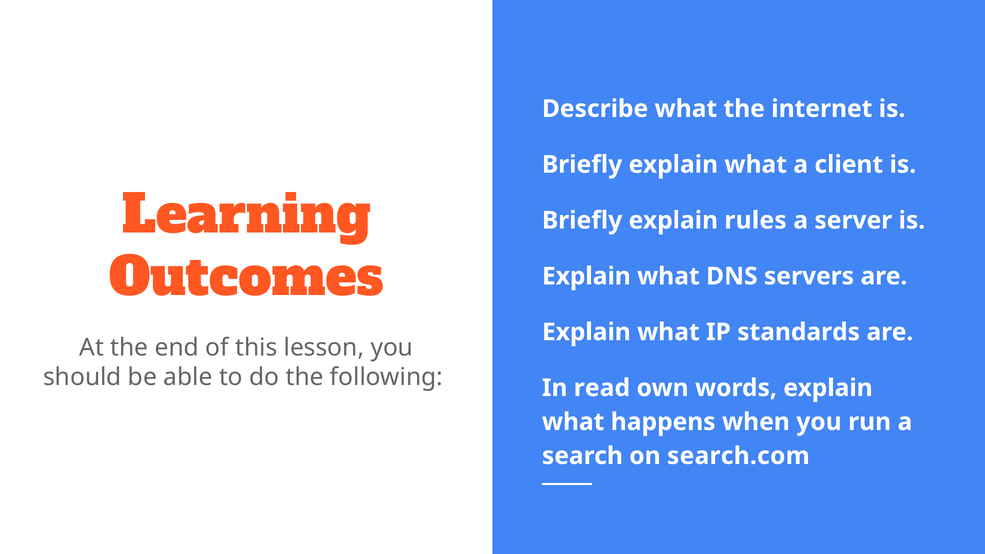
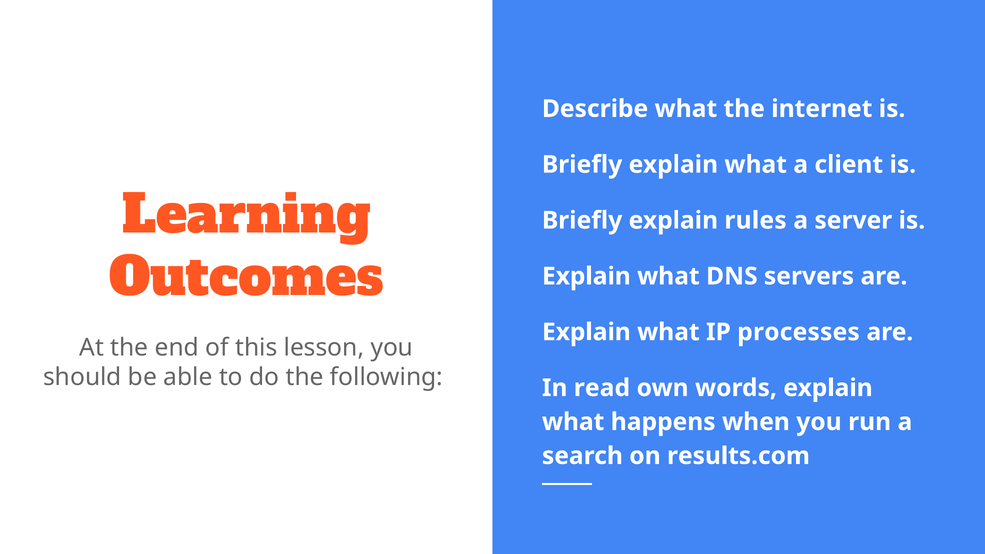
standards: standards -> processes (799, 332)
search.com: search.com -> results.com (738, 456)
